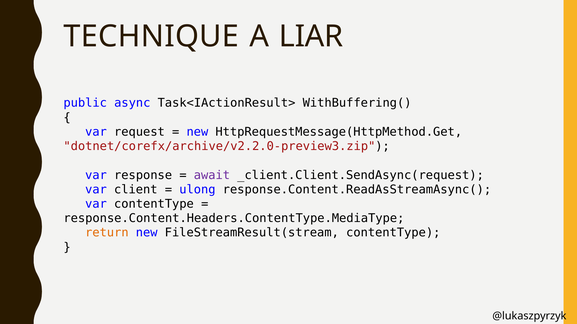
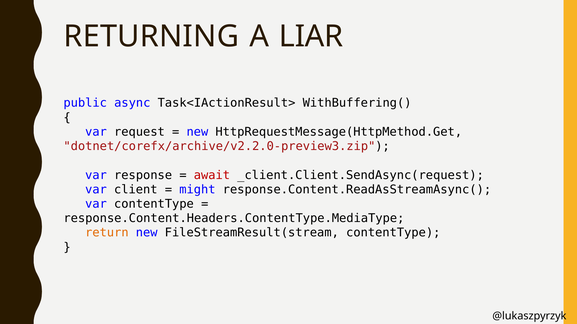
TECHNIQUE: TECHNIQUE -> RETURNING (151, 37)
await colour: purple -> red (212, 175)
ulong: ulong -> might (197, 190)
